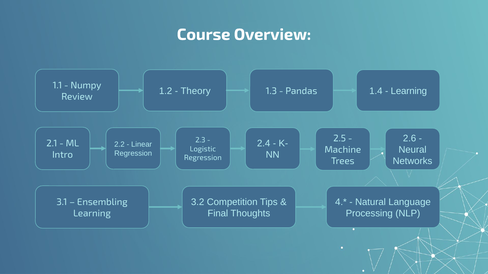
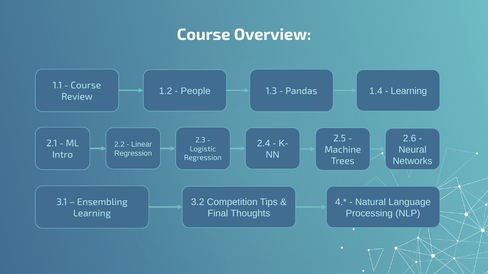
Numpy: Numpy -> Course (86, 86)
Theory: Theory -> People (196, 91)
